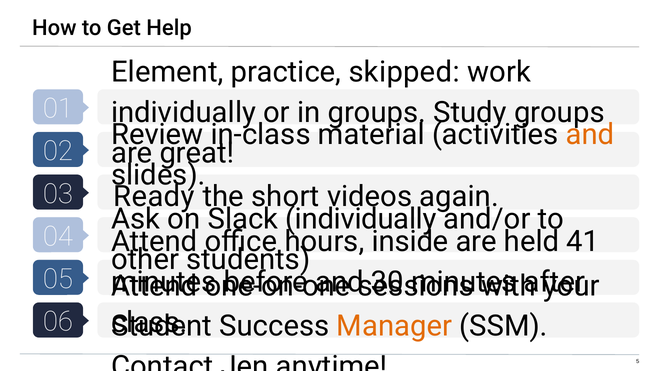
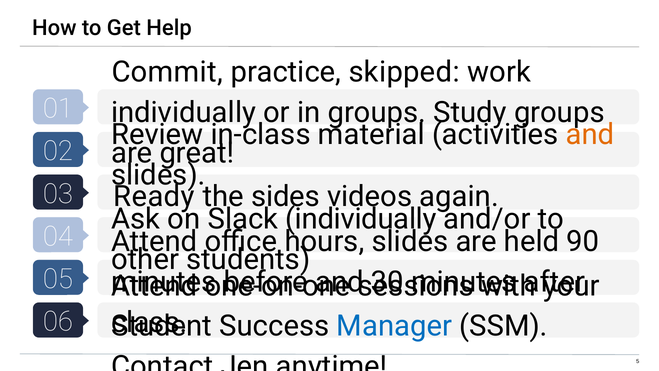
Element: Element -> Commit (167, 72)
short: short -> sides (286, 197)
hours inside: inside -> slides (410, 241)
41: 41 -> 90 (583, 241)
Manager colour: orange -> blue (394, 326)
